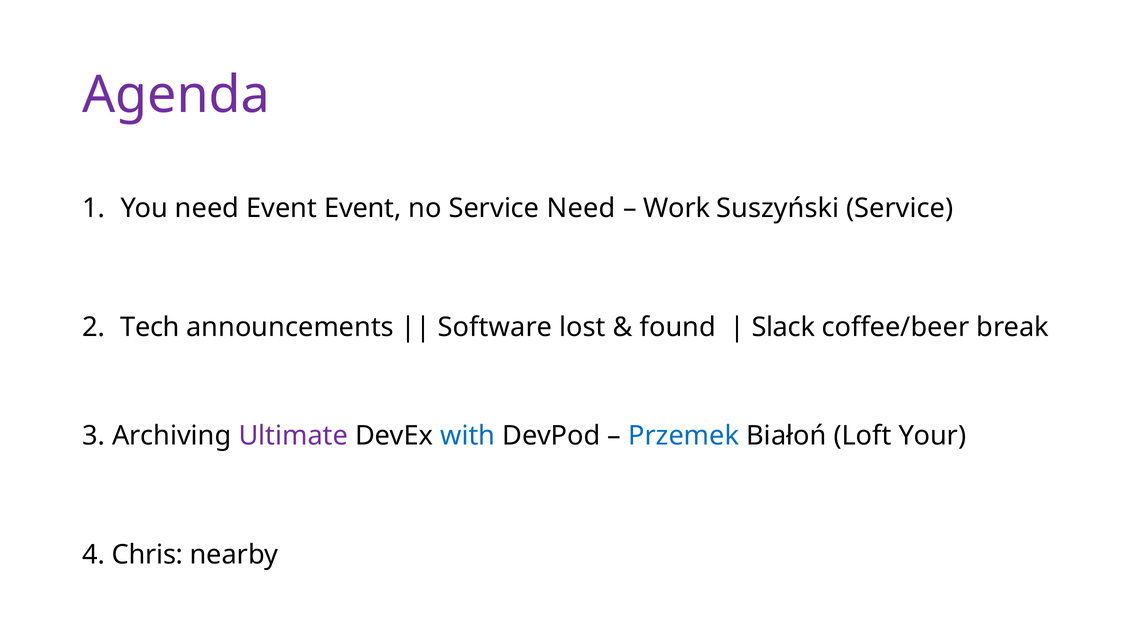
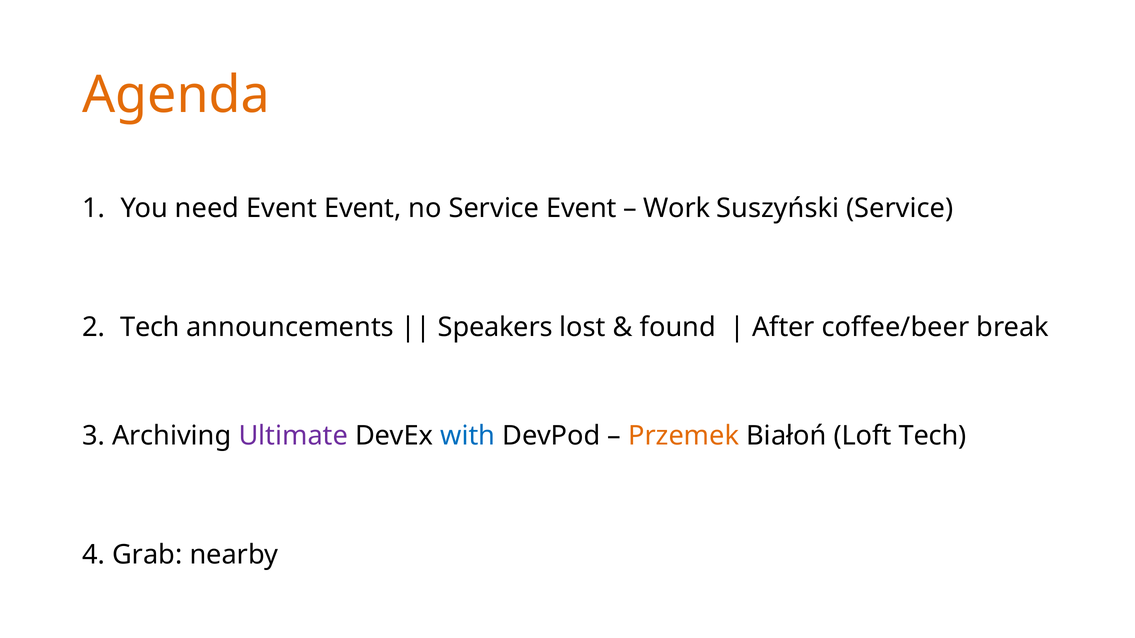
Agenda colour: purple -> orange (176, 95)
Service Need: Need -> Event (581, 209)
Software: Software -> Speakers (495, 328)
Slack: Slack -> After (783, 328)
Przemek colour: blue -> orange (684, 436)
Loft Your: Your -> Tech (932, 436)
Chris: Chris -> Grab (147, 555)
